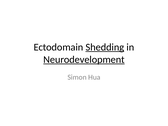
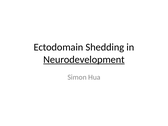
Shedding underline: present -> none (105, 47)
